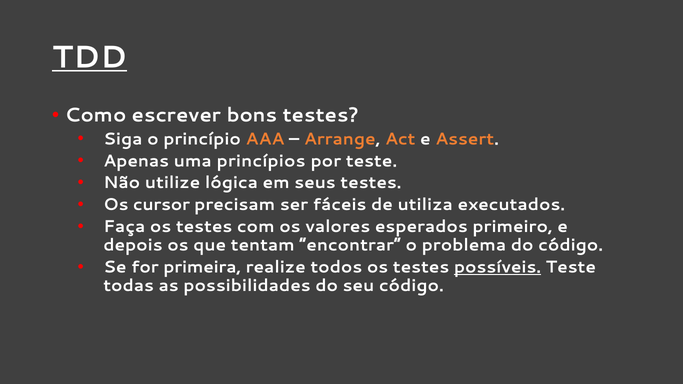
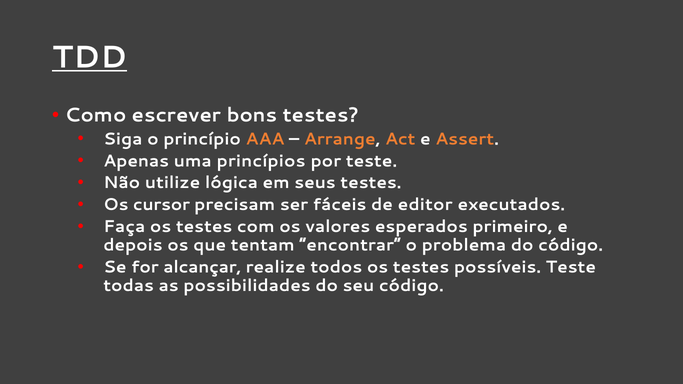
utiliza: utiliza -> editor (425, 205)
primeira: primeira -> alcançar (202, 267)
possíveis underline: present -> none (498, 267)
